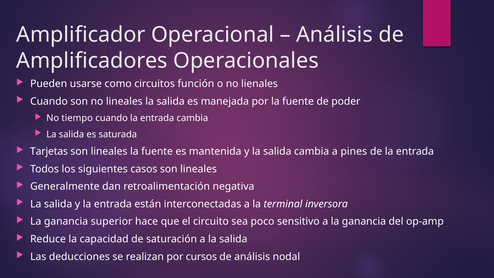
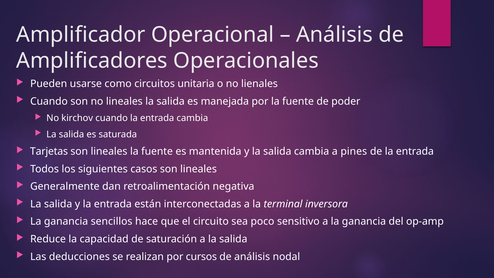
función: función -> unitaria (196, 84)
tiempo: tiempo -> kirchov (77, 118)
superior: superior -> sencillos (112, 221)
